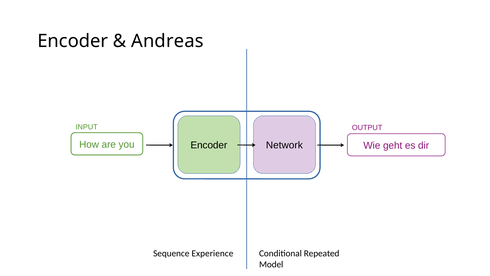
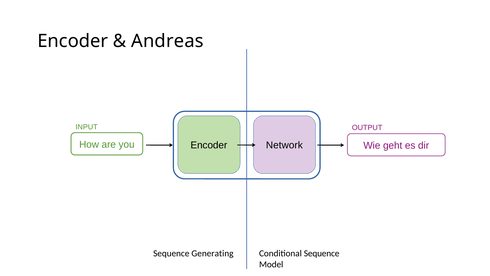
Experience: Experience -> Generating (213, 253)
Conditional Repeated: Repeated -> Sequence (322, 253)
